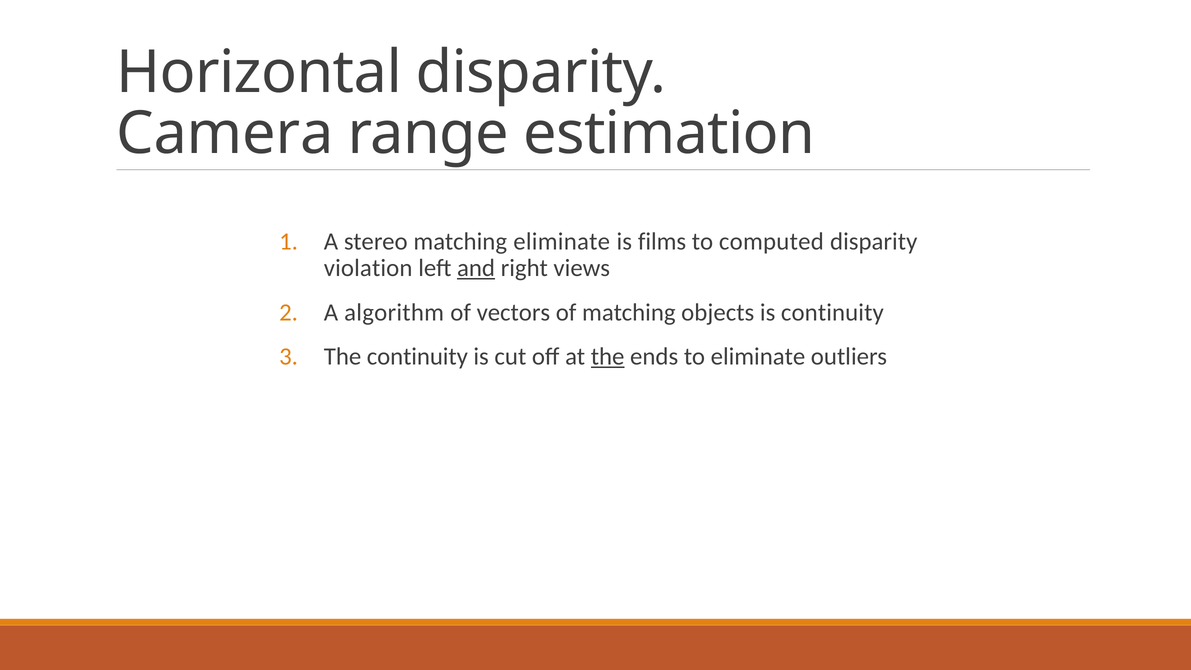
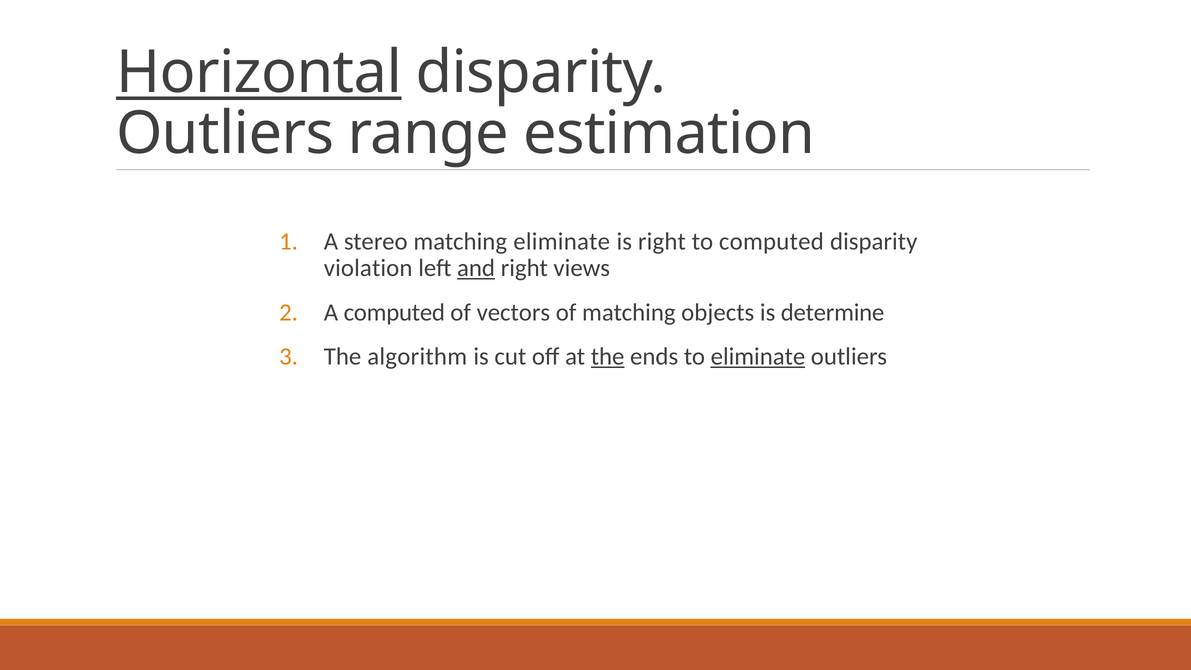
Horizontal underline: none -> present (259, 73)
Camera: Camera -> Outliers (225, 133)
is films: films -> right (662, 241)
A algorithm: algorithm -> computed (394, 312)
is continuity: continuity -> determine (833, 312)
The continuity: continuity -> algorithm (417, 357)
eliminate underline: none -> present (758, 357)
